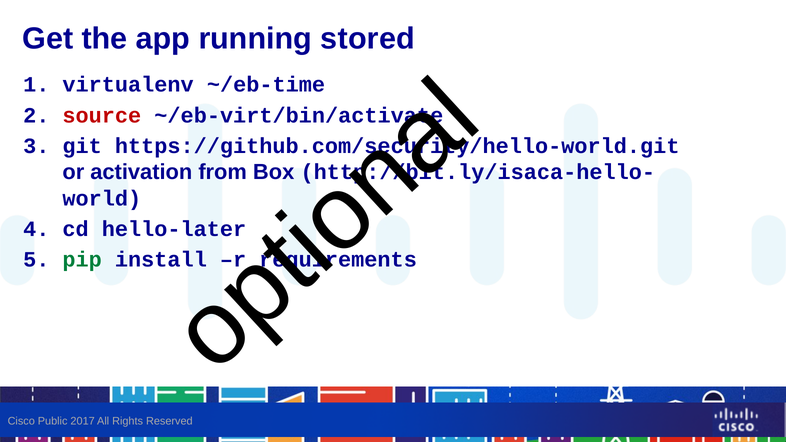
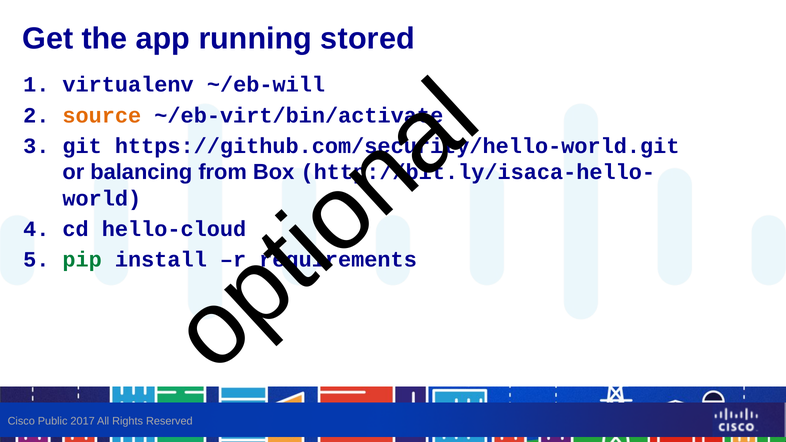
~/eb-time: ~/eb-time -> ~/eb-will (266, 85)
source colour: red -> orange (102, 115)
activation: activation -> balancing (141, 172)
hello-later: hello-later -> hello-cloud (174, 229)
